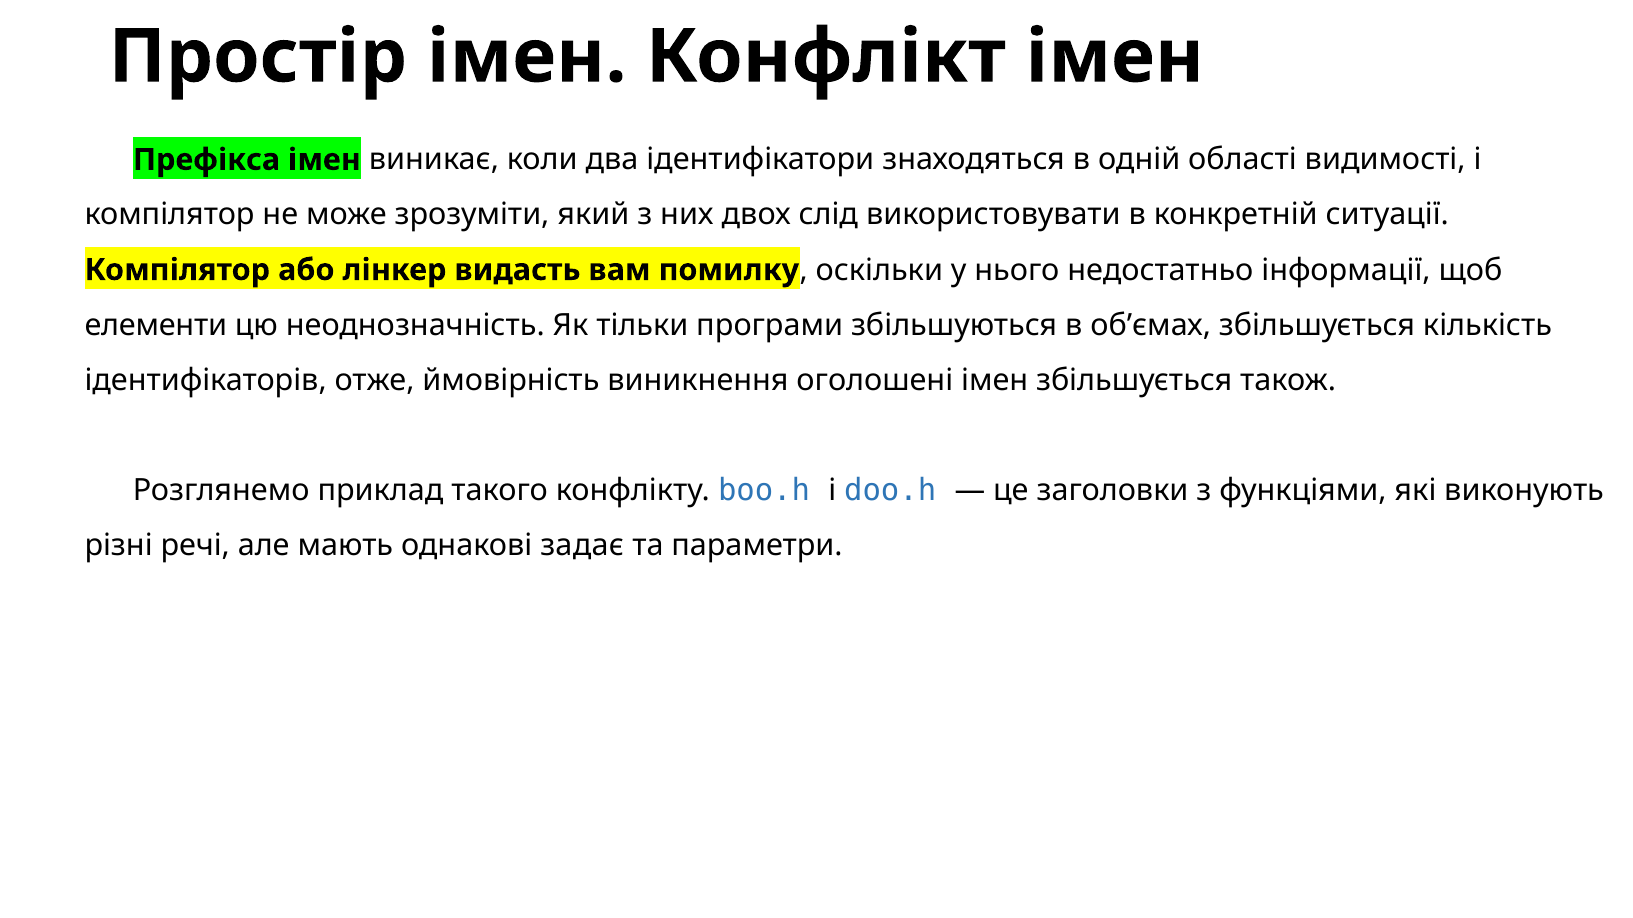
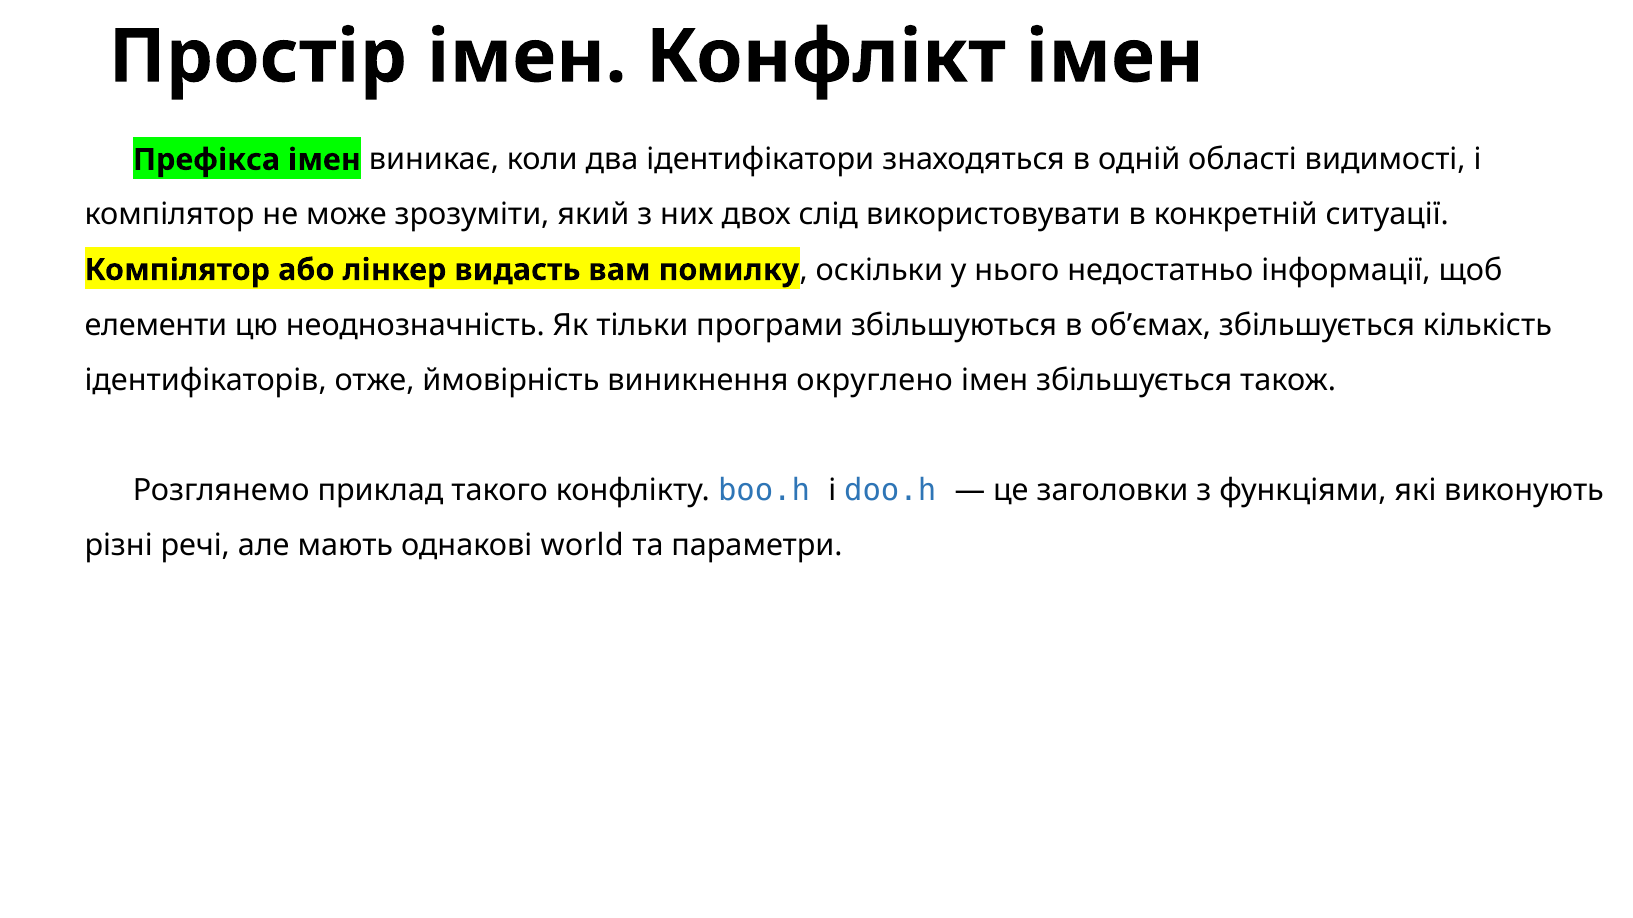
оголошені: оголошені -> округлено (875, 380)
задає: задає -> world (582, 546)
